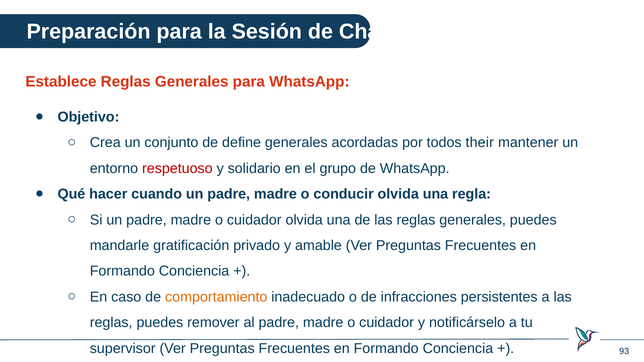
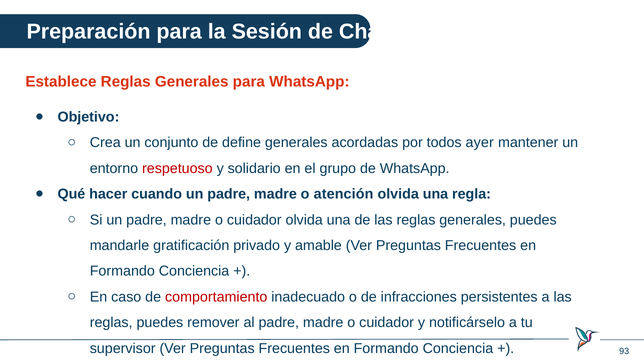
their: their -> ayer (480, 143)
conducir: conducir -> atención (344, 194)
comportamiento colour: orange -> red (216, 297)
